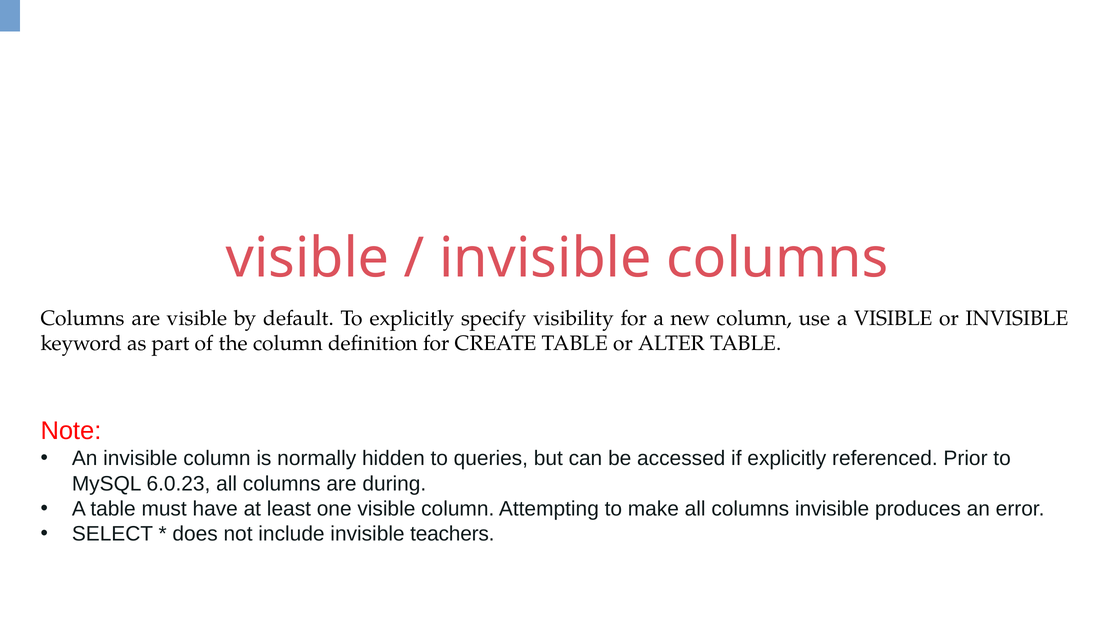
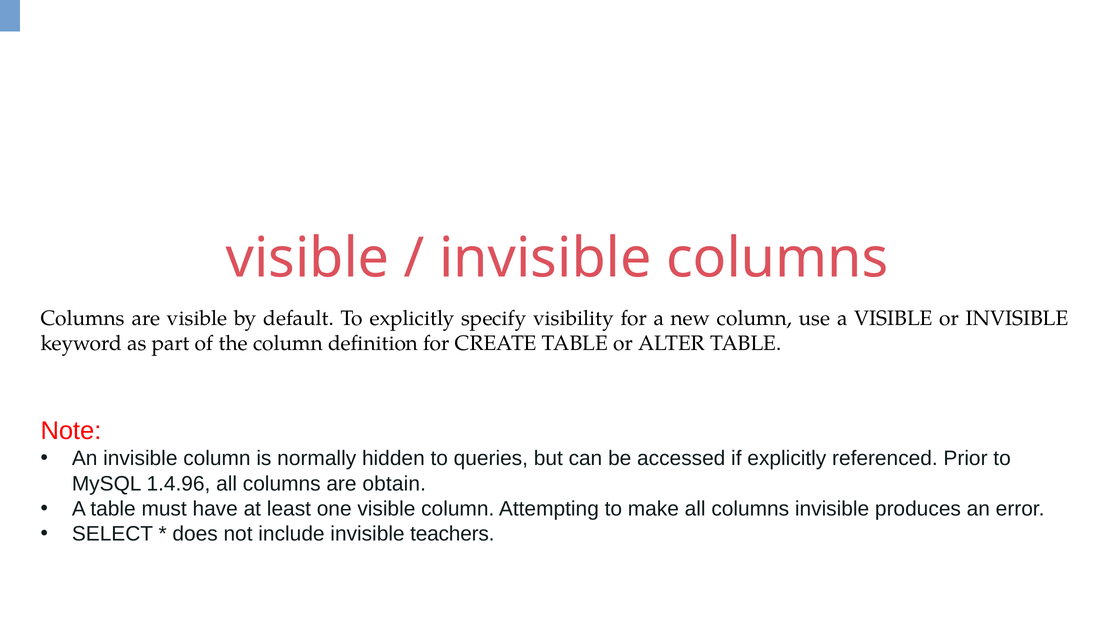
6.0.23: 6.0.23 -> 1.4.96 (178, 484)
during: during -> obtain (394, 484)
